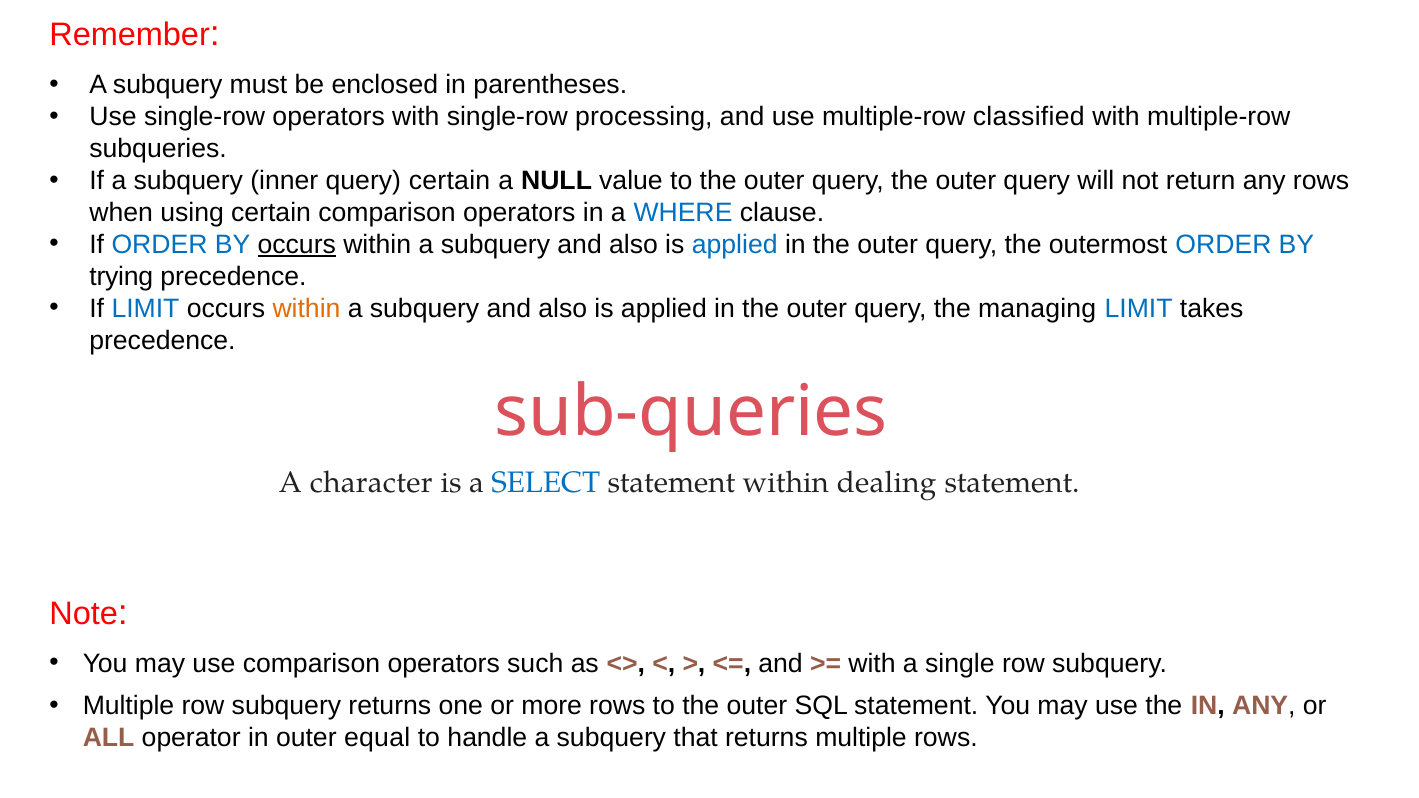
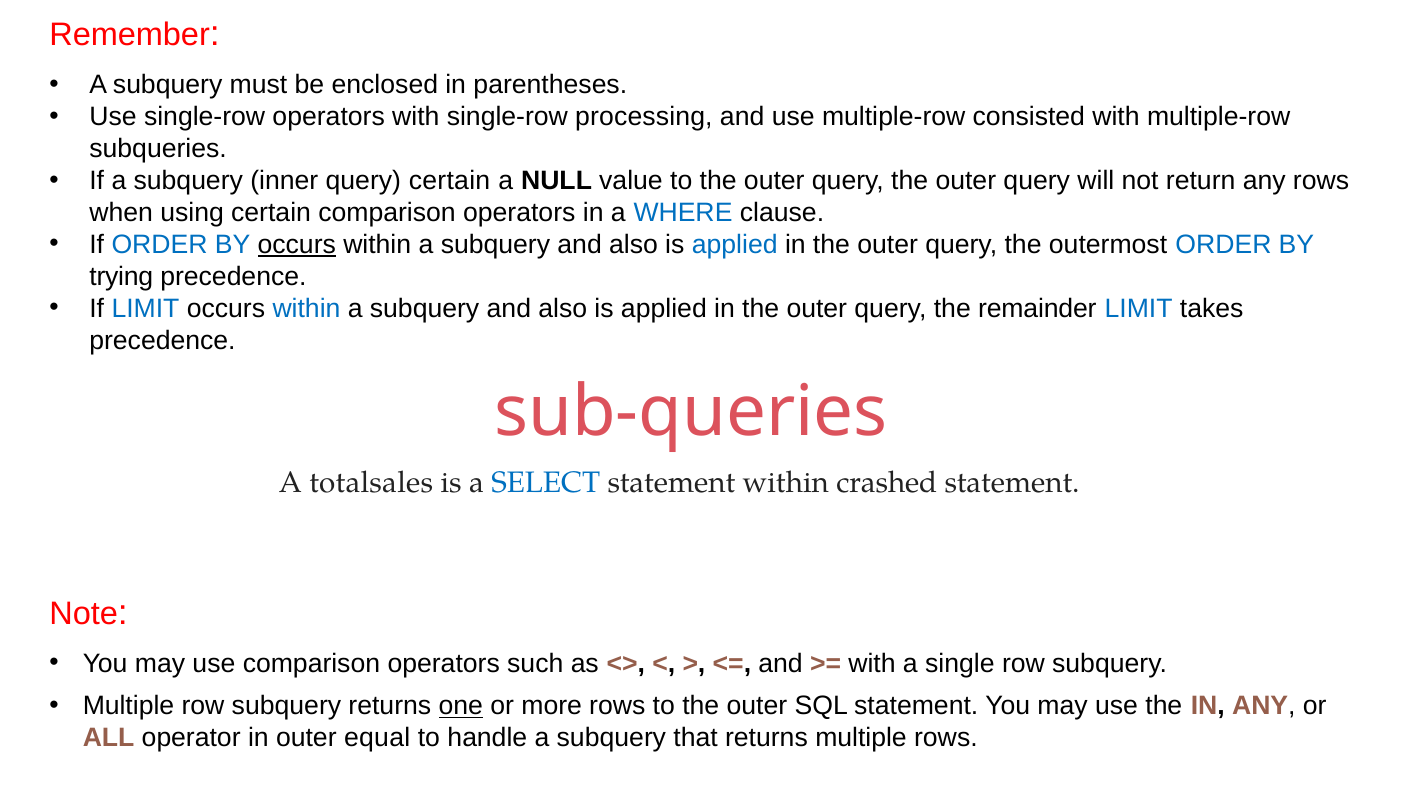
classified: classified -> consisted (1029, 117)
within colour: orange -> blue (306, 308)
managing: managing -> remainder (1037, 308)
character: character -> totalsales (371, 483)
dealing: dealing -> crashed (887, 483)
one underline: none -> present (461, 706)
